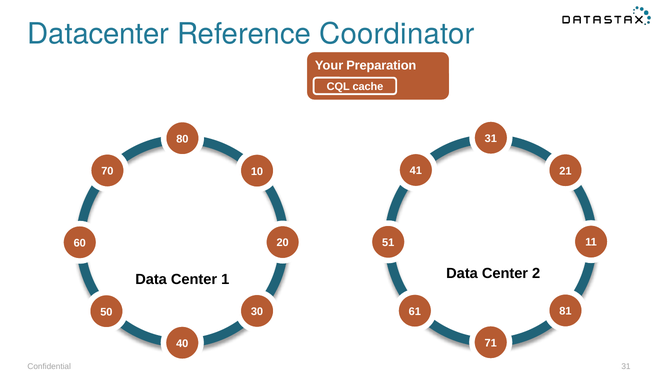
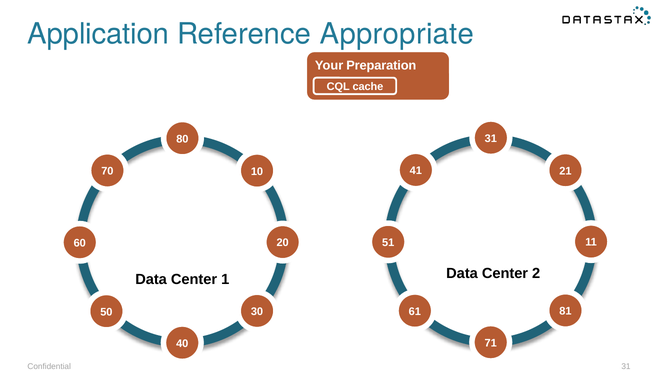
Datacenter: Datacenter -> Application (98, 34)
Coordinator: Coordinator -> Appropriate (397, 34)
